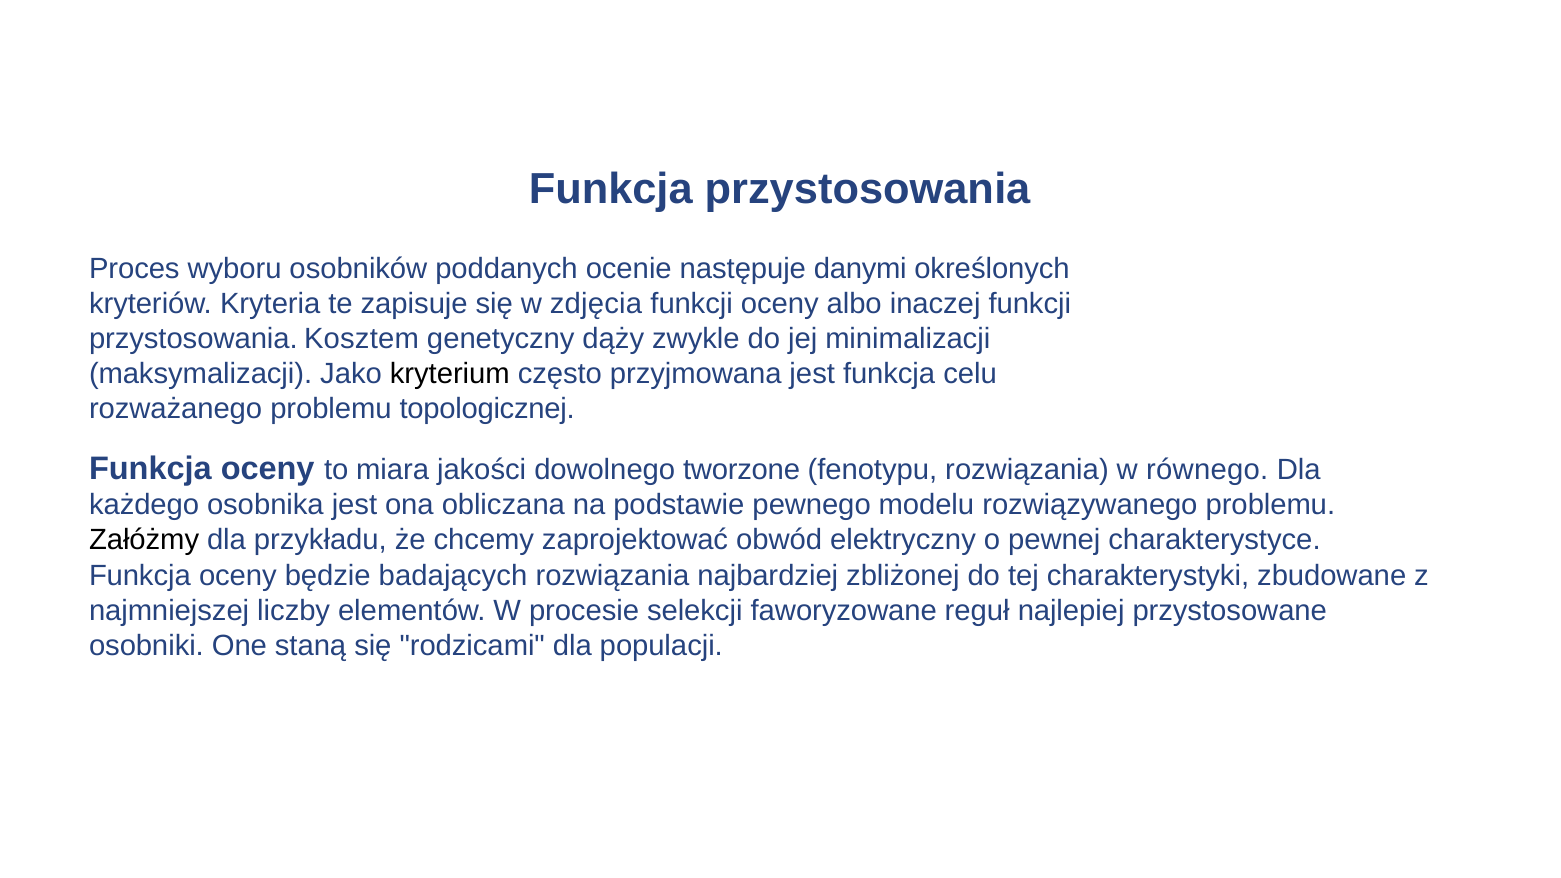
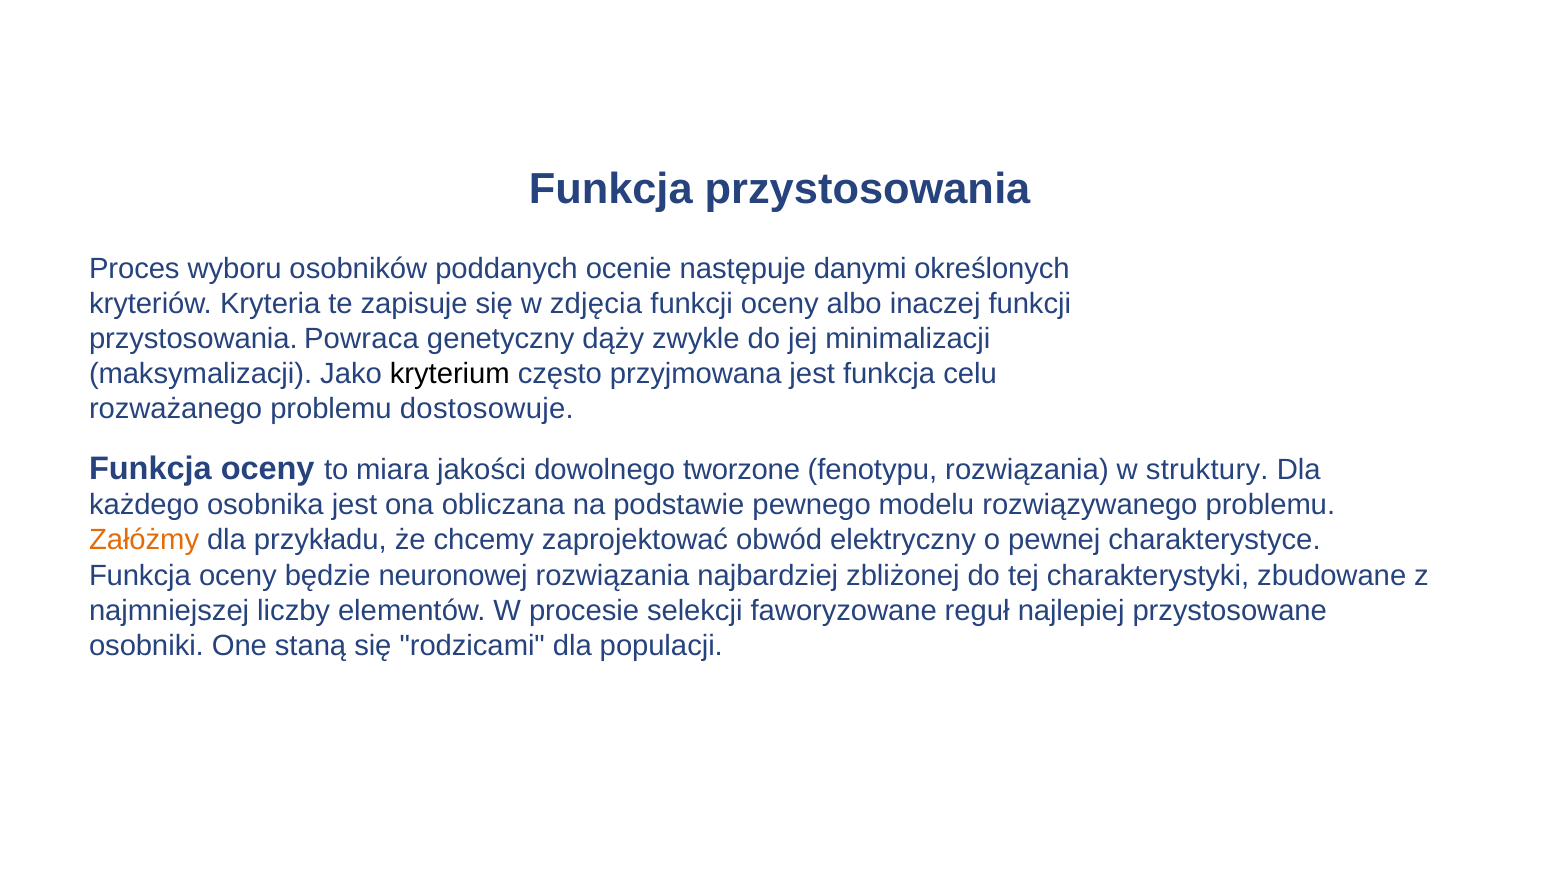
Kosztem: Kosztem -> Powraca (361, 339)
topologicznej: topologicznej -> dostosowuje (487, 409)
równego: równego -> struktury (1207, 470)
Załóżmy colour: black -> orange (144, 540)
badających: badających -> neuronowej (453, 575)
